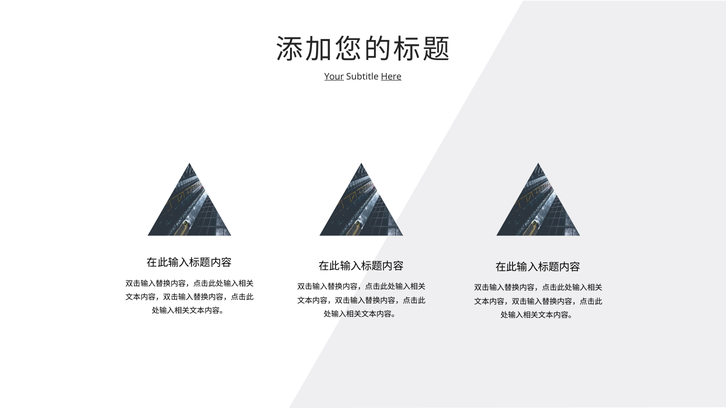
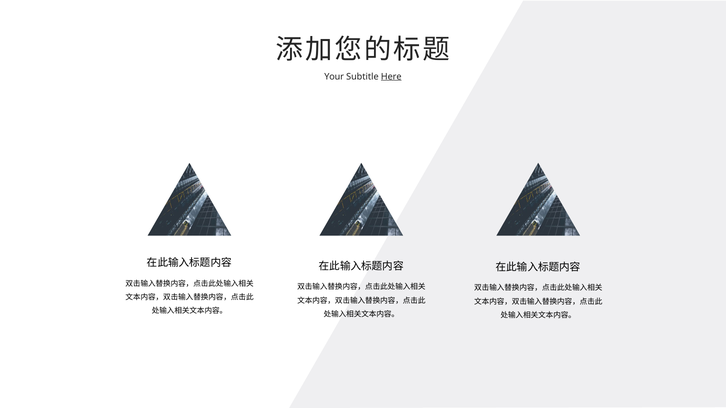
Your underline: present -> none (334, 77)
